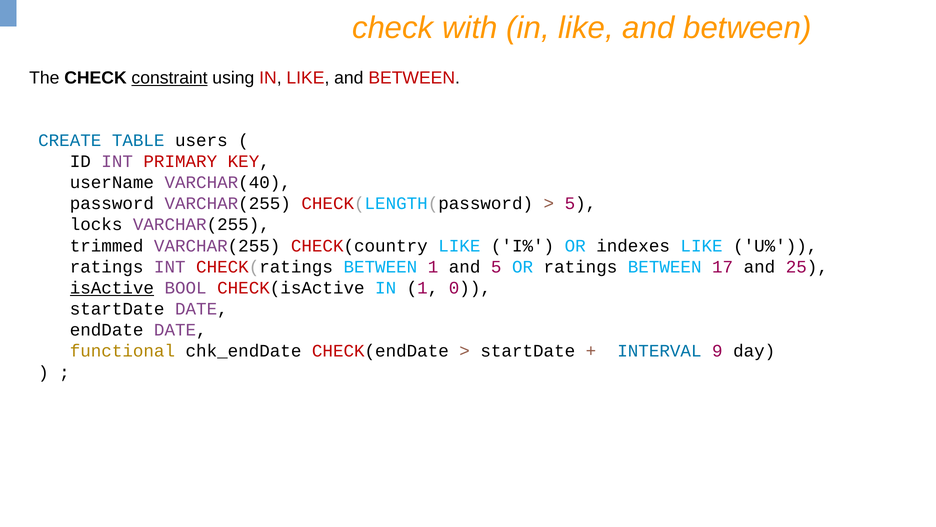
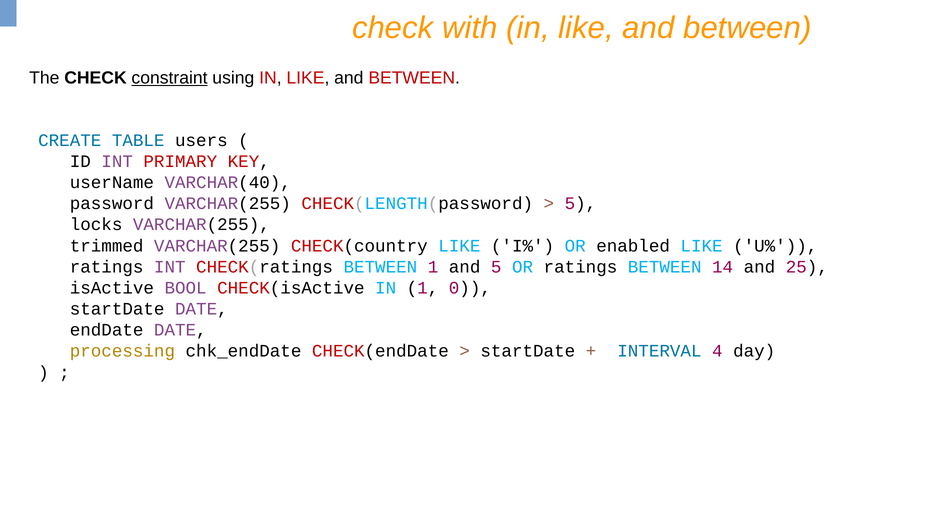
indexes: indexes -> enabled (633, 246)
17: 17 -> 14 (723, 267)
isActive underline: present -> none (112, 288)
functional: functional -> processing (122, 351)
9: 9 -> 4 (717, 351)
